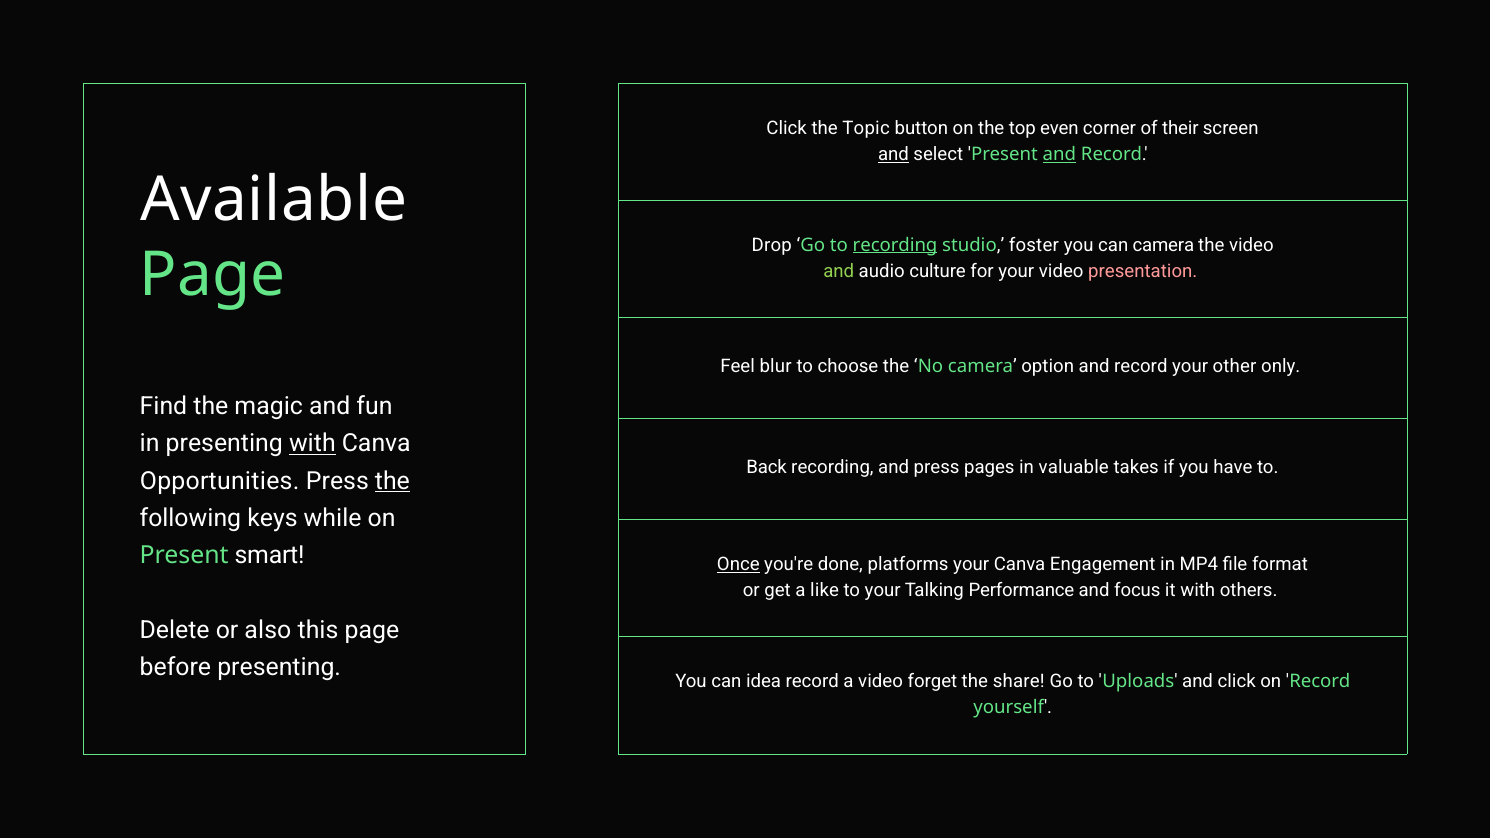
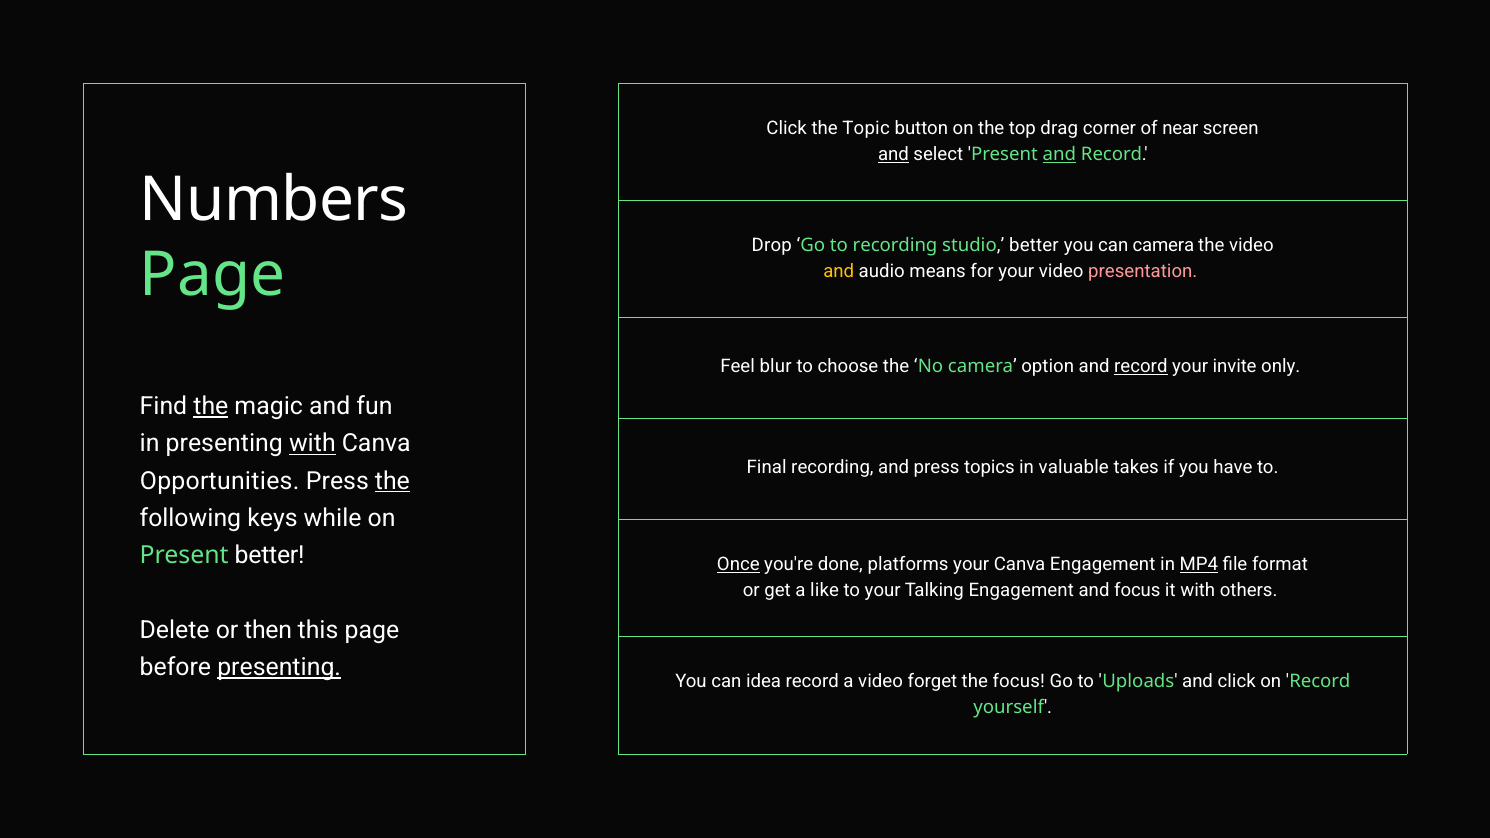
even: even -> drag (1059, 128)
their: their -> near (1180, 128)
Available: Available -> Numbers (274, 201)
recording underline: present -> none (895, 245)
studio foster: foster -> better (1034, 245)
and colour: light green -> yellow (839, 271)
culture: culture -> means (938, 271)
record underline: none -> present (1141, 367)
other: other -> invite (1235, 367)
the underline: none -> present (211, 406)
Back: Back -> Final (767, 468)
pages: pages -> topics (989, 468)
Present smart: smart -> better (270, 555)
MP4 underline: none -> present (1199, 564)
Talking Performance: Performance -> Engagement (1021, 590)
also: also -> then (268, 630)
presenting underline: none -> present (279, 667)
the share: share -> focus (1019, 682)
